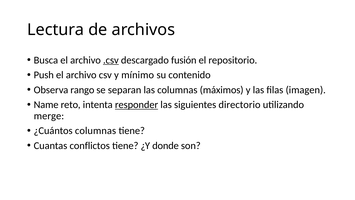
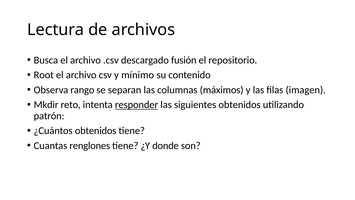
.csv underline: present -> none (111, 60)
Push: Push -> Root (44, 75)
Name: Name -> Mkdir (46, 105)
siguientes directorio: directorio -> obtenidos (240, 105)
merge: merge -> patrón (49, 116)
¿Cuántos columnas: columnas -> obtenidos (96, 131)
conflictos: conflictos -> renglones (90, 145)
